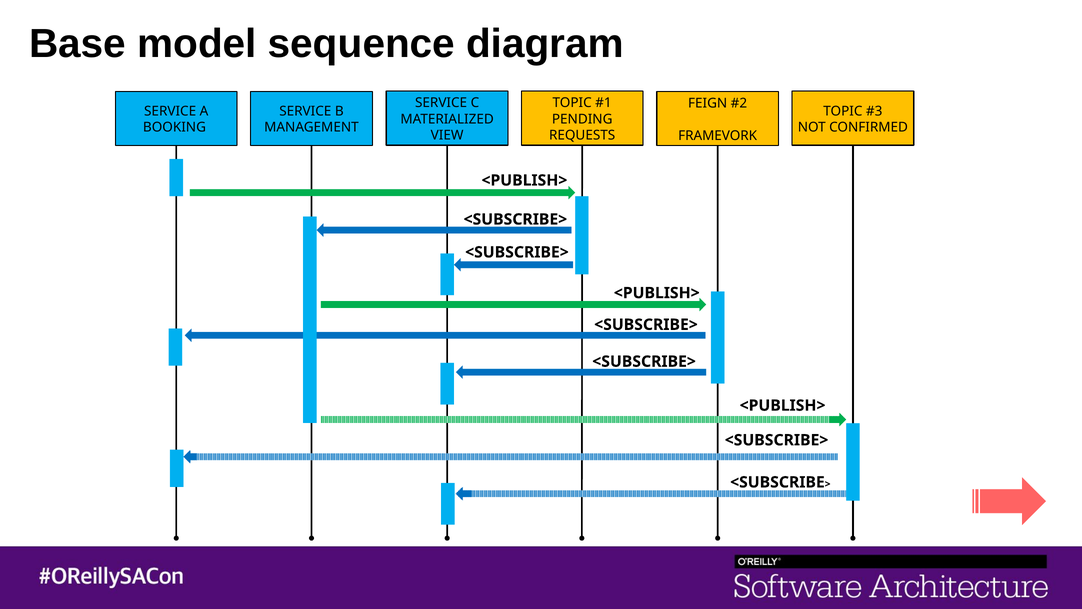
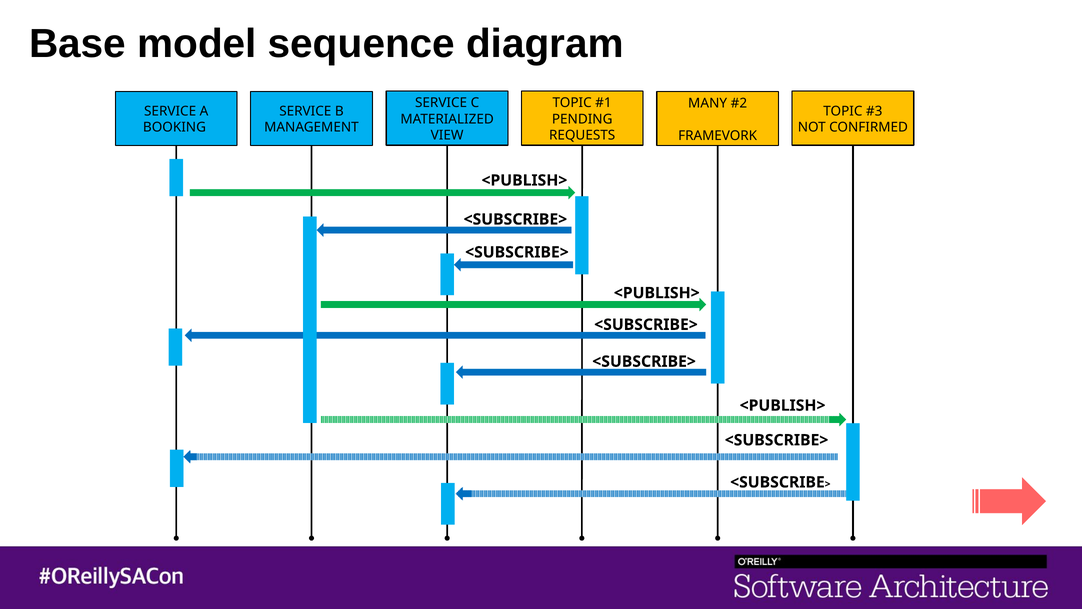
FEIGN: FEIGN -> MANY (708, 103)
